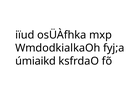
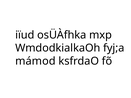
úmiaikd: úmiaikd -> mámod (35, 61)
